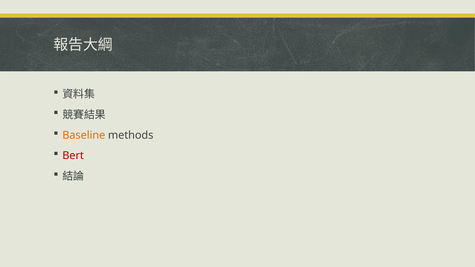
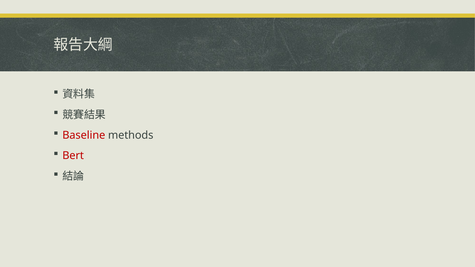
Baseline colour: orange -> red (84, 135)
